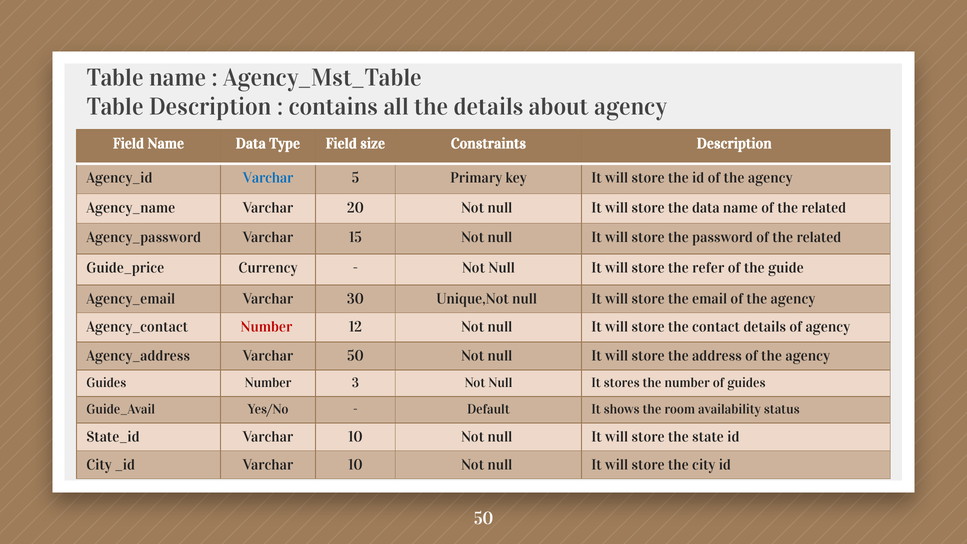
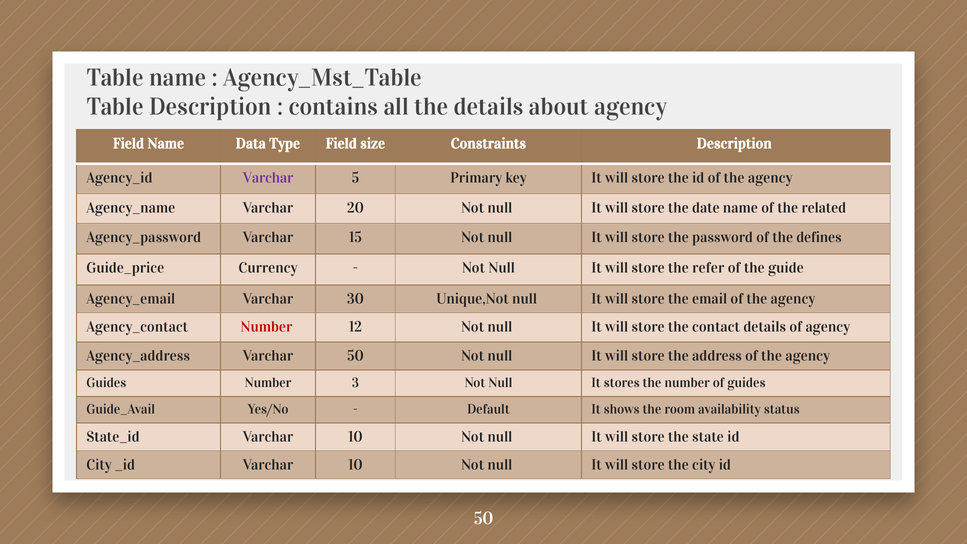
Varchar colour: blue -> purple (268, 178)
the data: data -> date (706, 208)
password of the related: related -> defines (819, 237)
